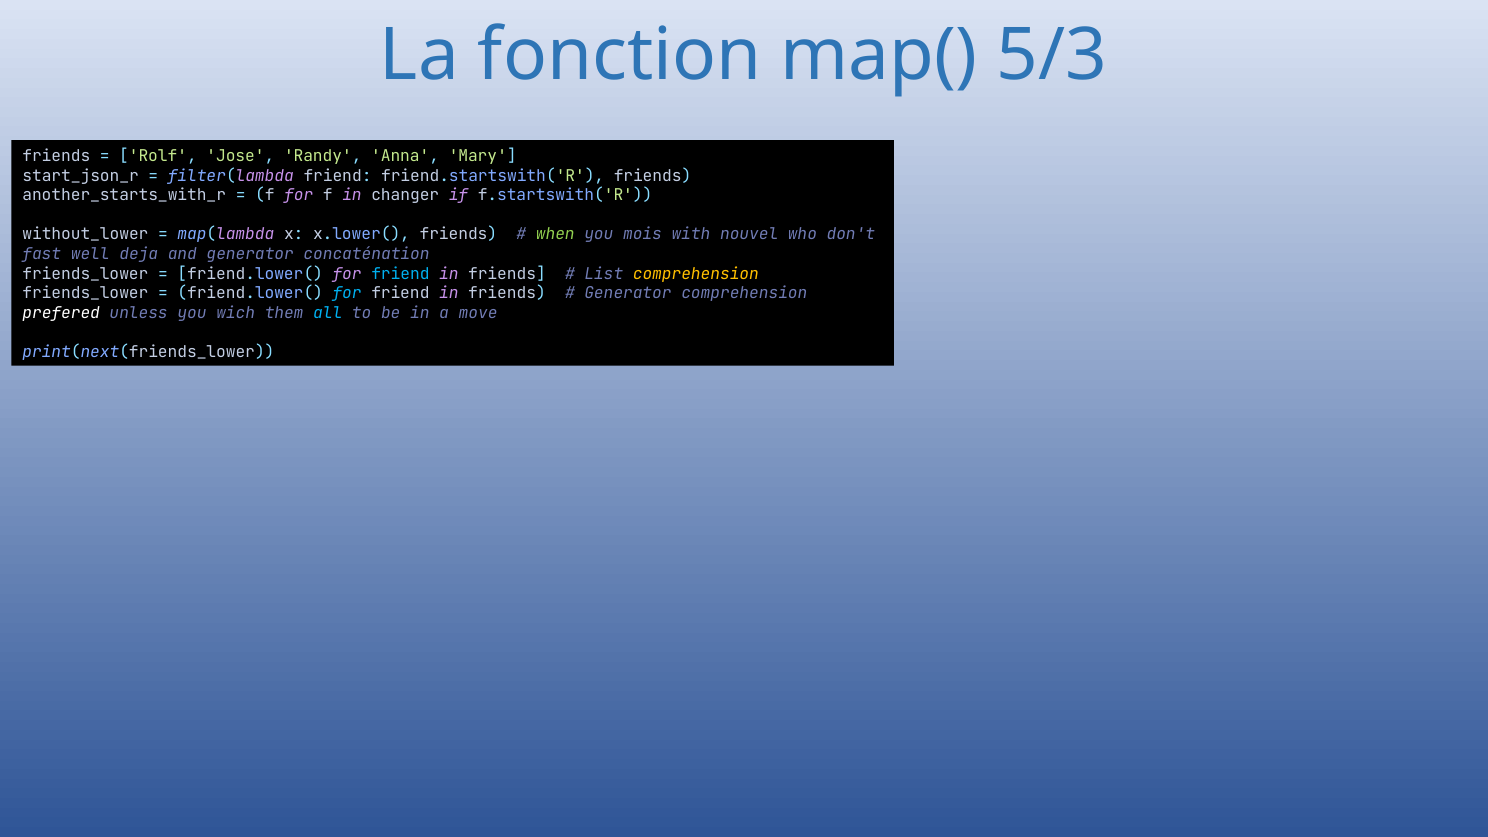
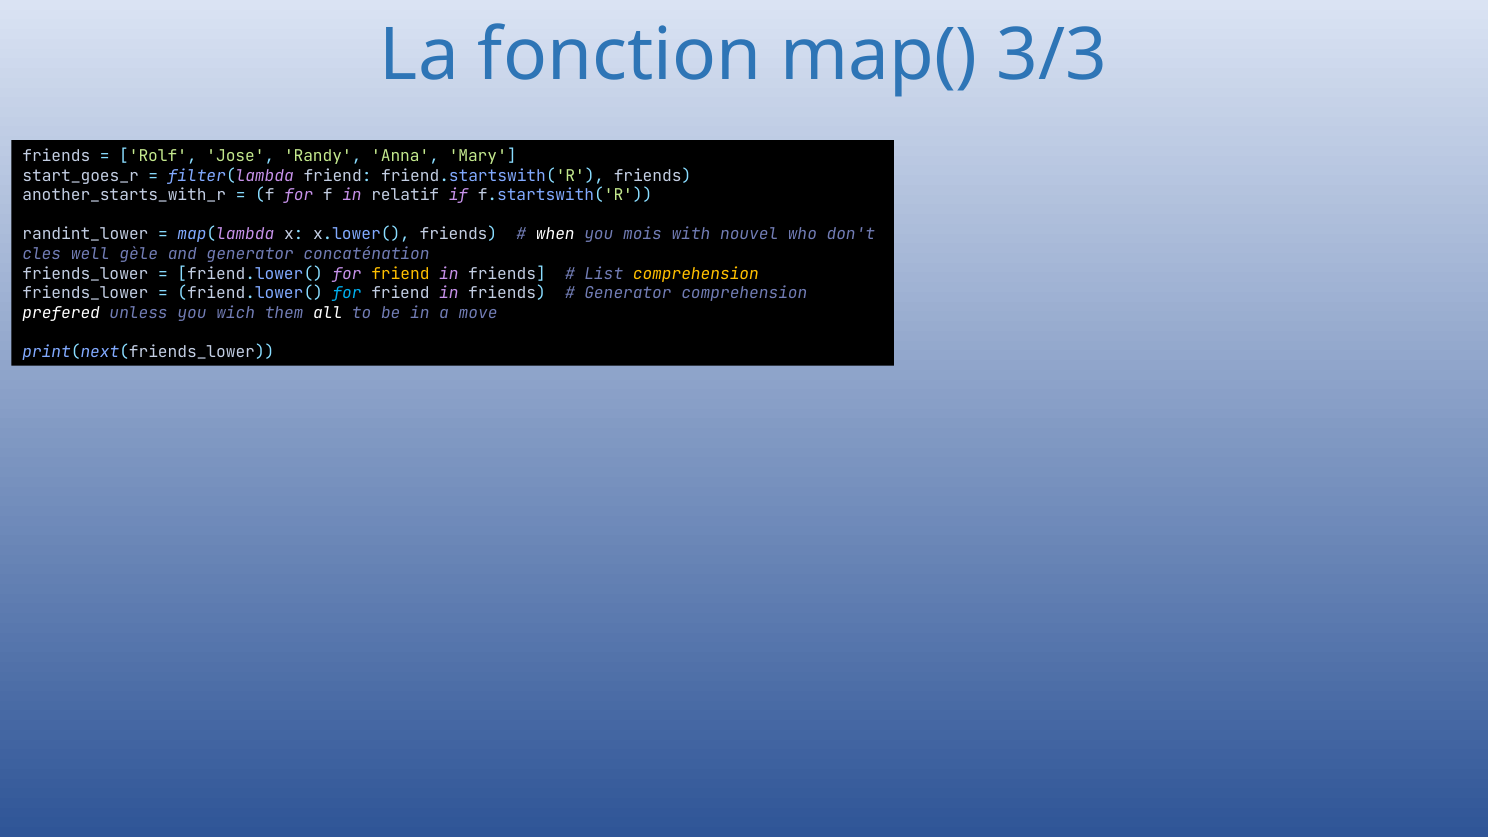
5/3: 5/3 -> 3/3 (1052, 56)
start_json_r: start_json_r -> start_goes_r (81, 176)
changer: changer -> relatif (405, 196)
without_lower: without_lower -> randint_lower (85, 235)
when colour: light green -> white (555, 235)
fast: fast -> cles (42, 254)
deja: deja -> gèle (139, 254)
friend colour: light blue -> yellow (400, 274)
all colour: light blue -> white (328, 313)
